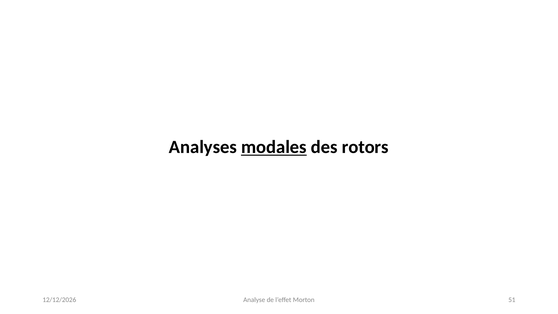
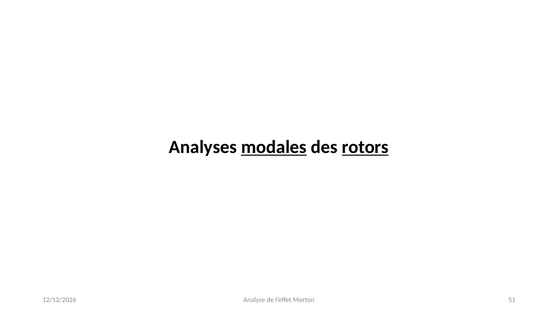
rotors underline: none -> present (365, 147)
